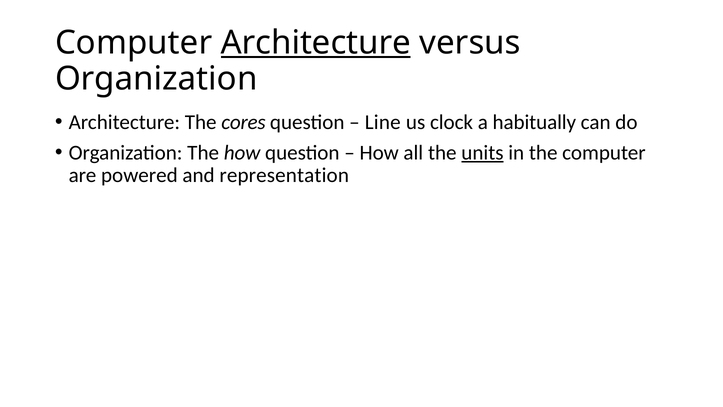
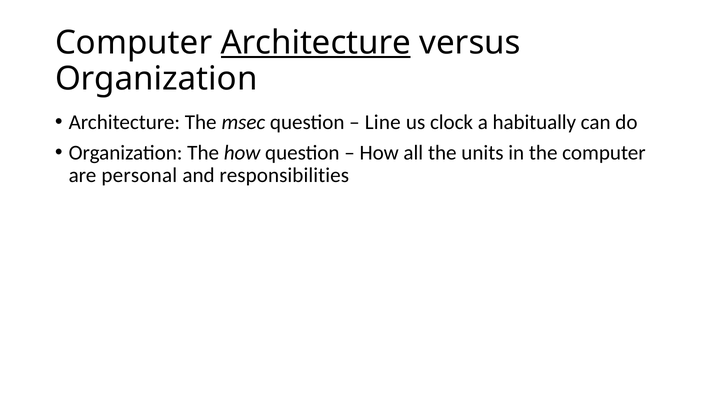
cores: cores -> msec (243, 122)
units underline: present -> none (482, 153)
powered: powered -> personal (139, 175)
representation: representation -> responsibilities (284, 175)
